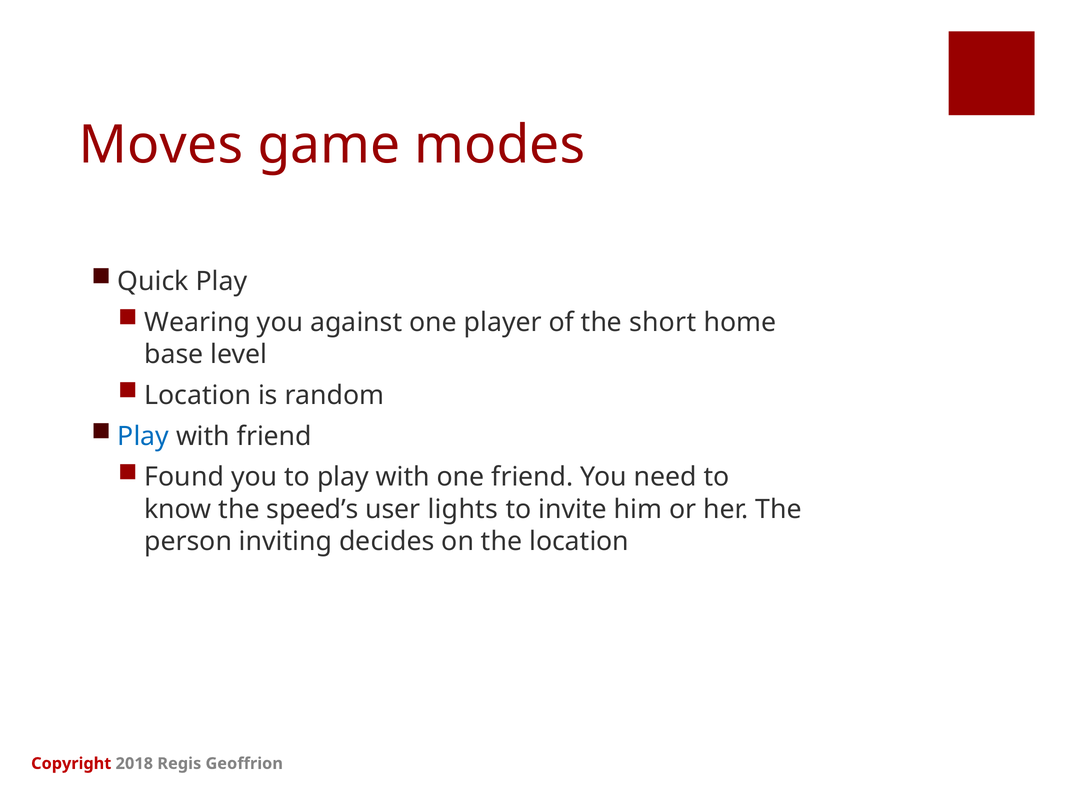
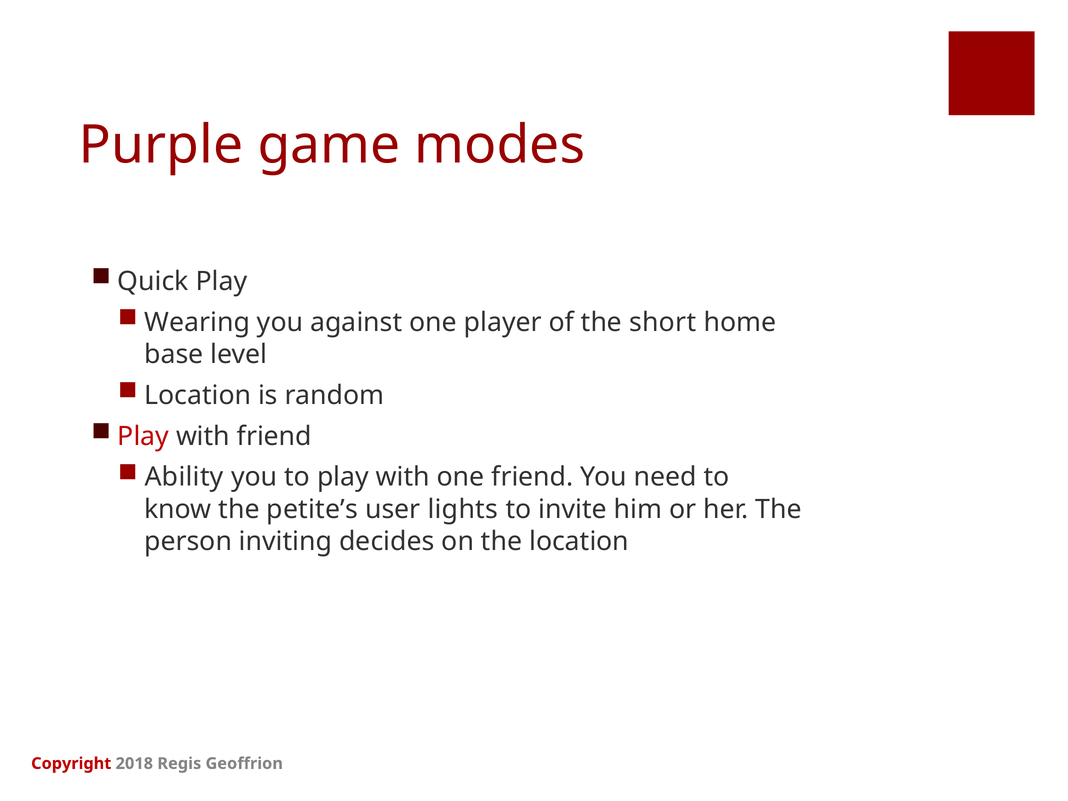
Moves: Moves -> Purple (161, 145)
Play colour: blue -> red (143, 436)
Found: Found -> Ability (184, 477)
speed’s: speed’s -> petite’s (312, 509)
